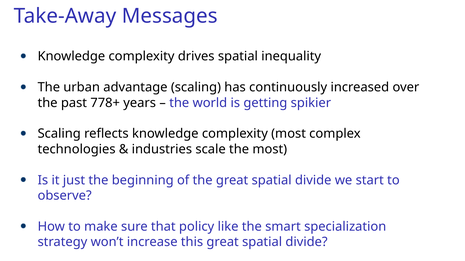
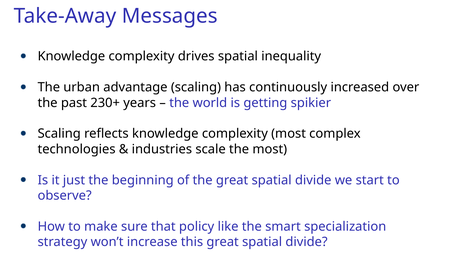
778+: 778+ -> 230+ (105, 103)
